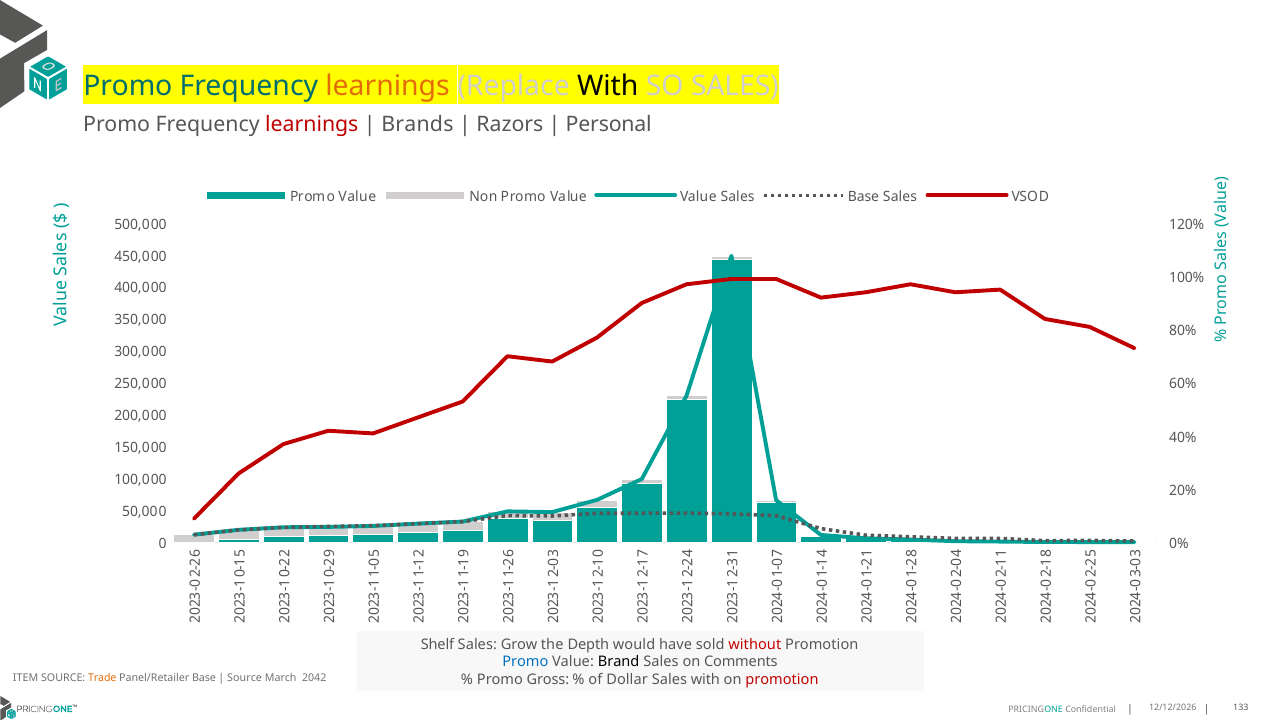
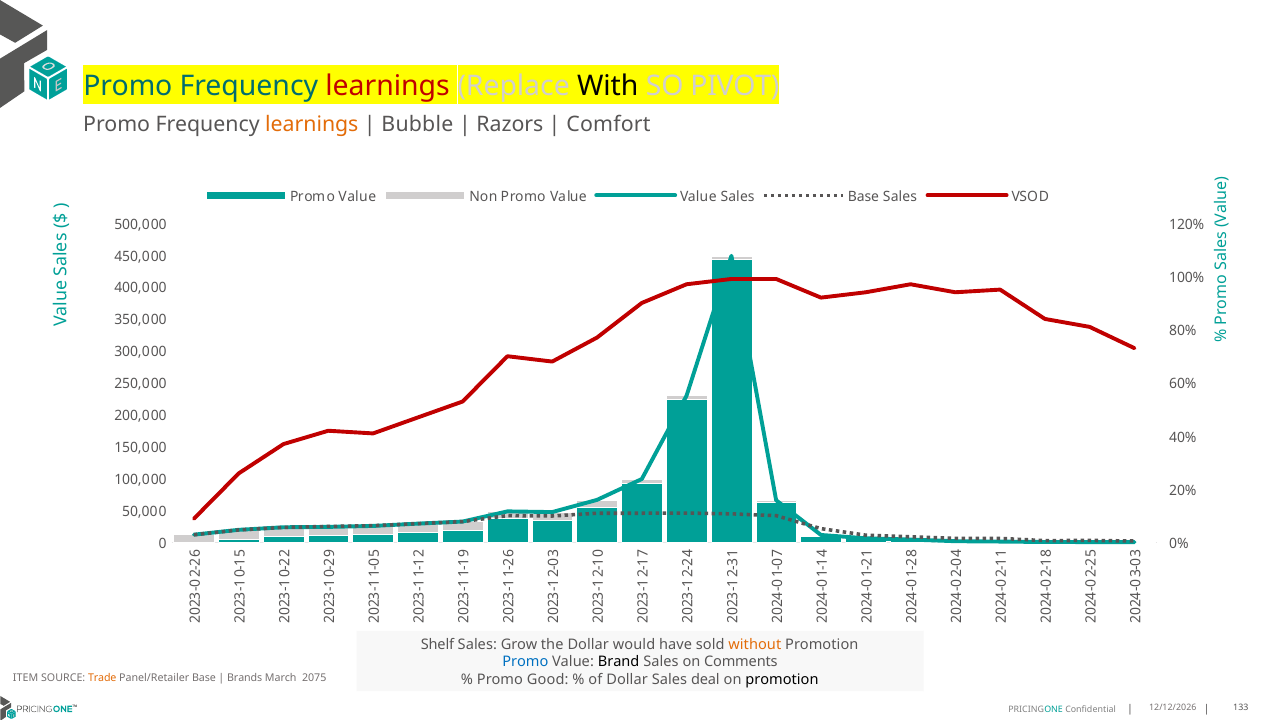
learnings colour: orange -> red (388, 86)
SO SALES: SALES -> PIVOT (735, 86)
learnings colour: red -> orange (312, 125)
Brands: Brands -> Bubble (417, 125)
Personal: Personal -> Comfort (608, 125)
the Depth: Depth -> Dollar (588, 644)
without colour: red -> orange (755, 644)
Source: Source -> Brands (245, 678)
2042: 2042 -> 2075 (314, 678)
Gross: Gross -> Good (548, 680)
Sales with: with -> deal (705, 680)
promotion colour: red -> black (782, 680)
